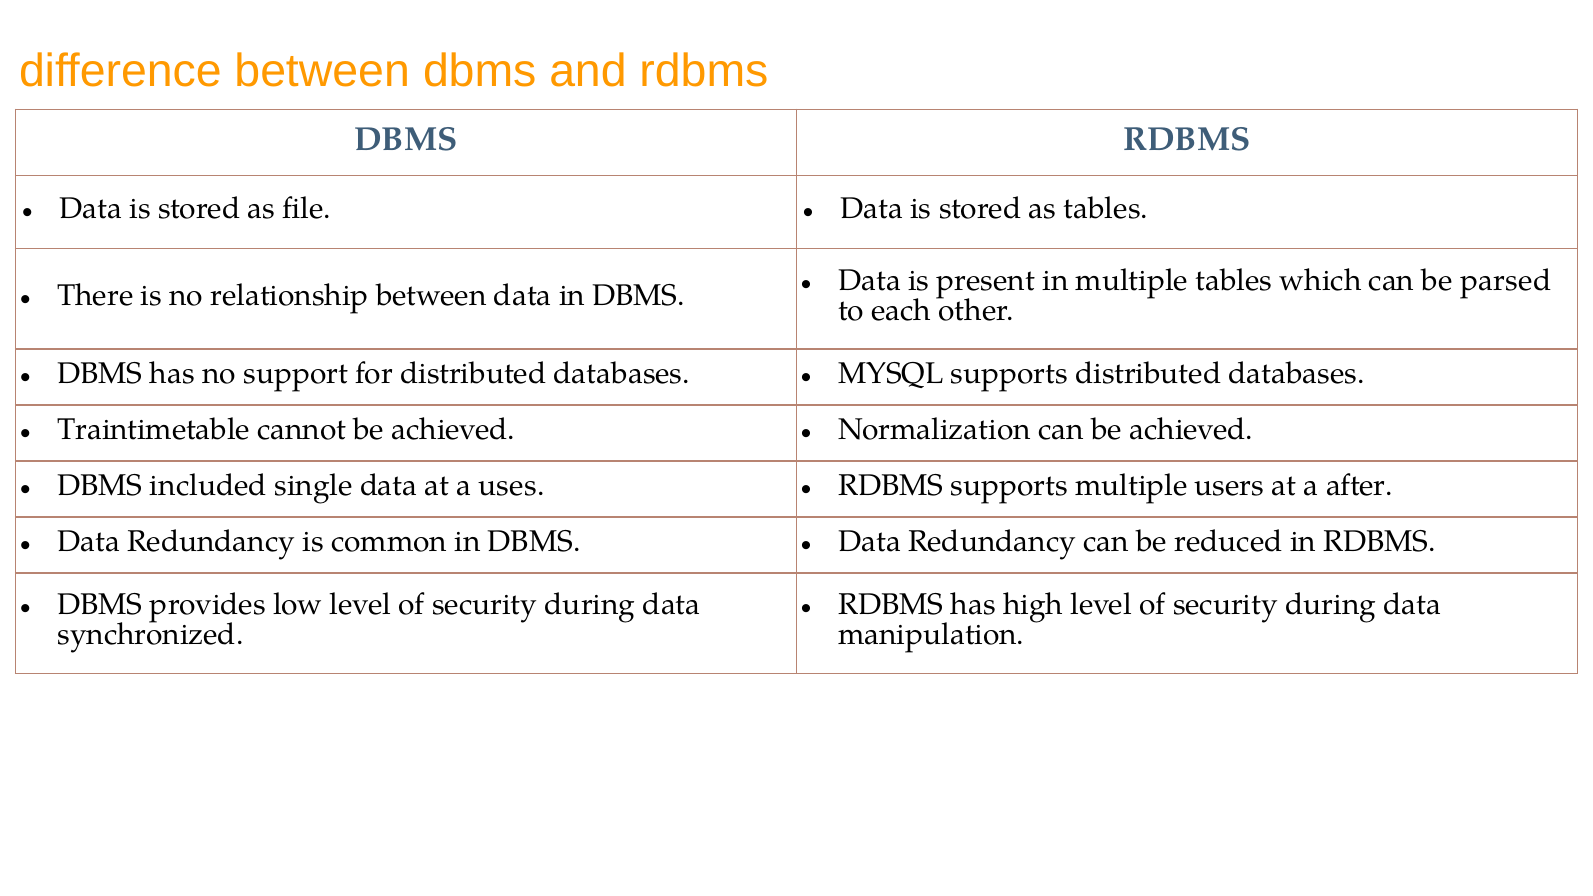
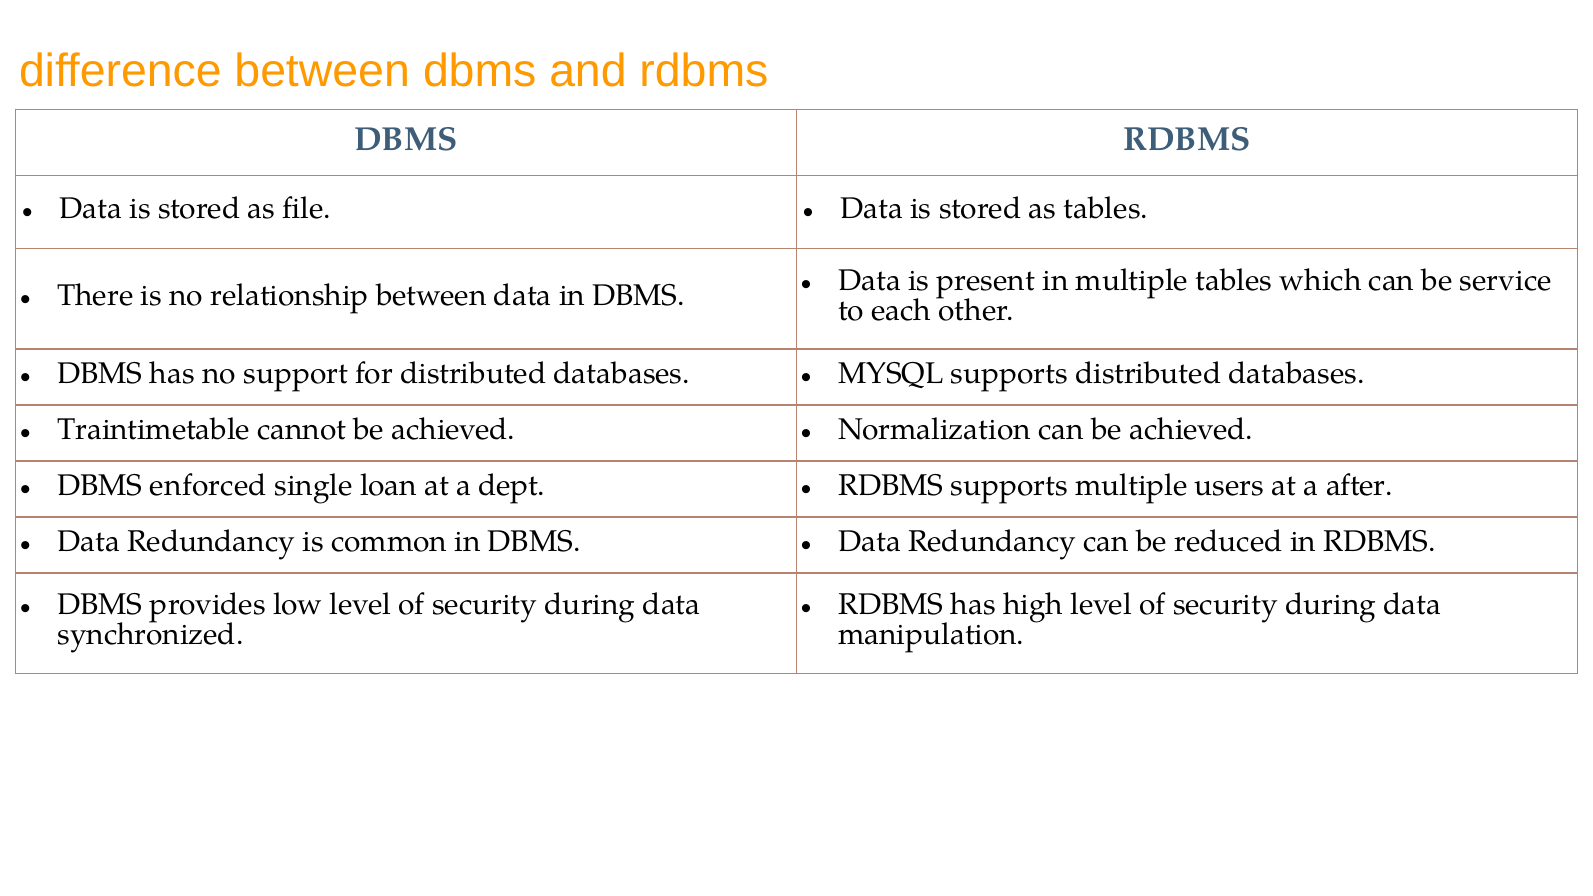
parsed: parsed -> service (1506, 281)
included: included -> enforced (208, 486)
single data: data -> loan (388, 486)
uses: uses -> dept (512, 486)
